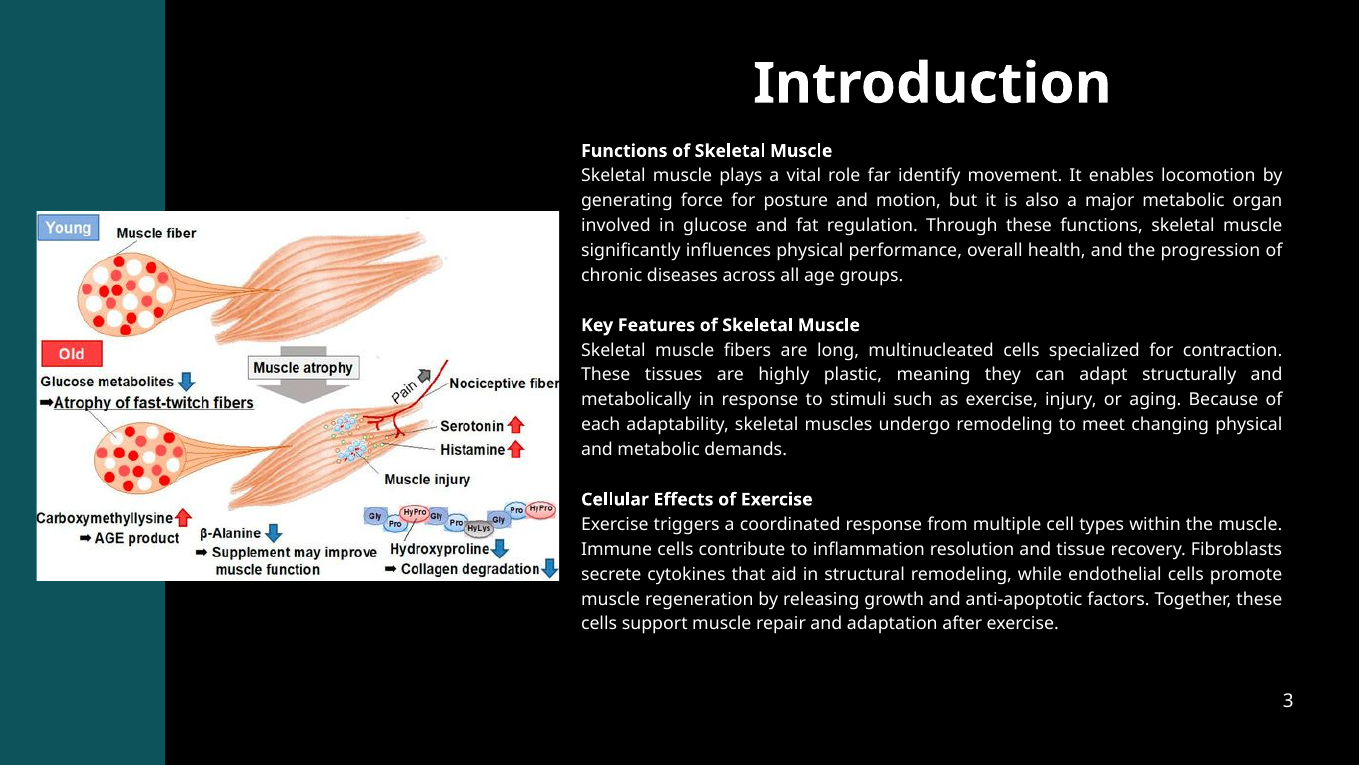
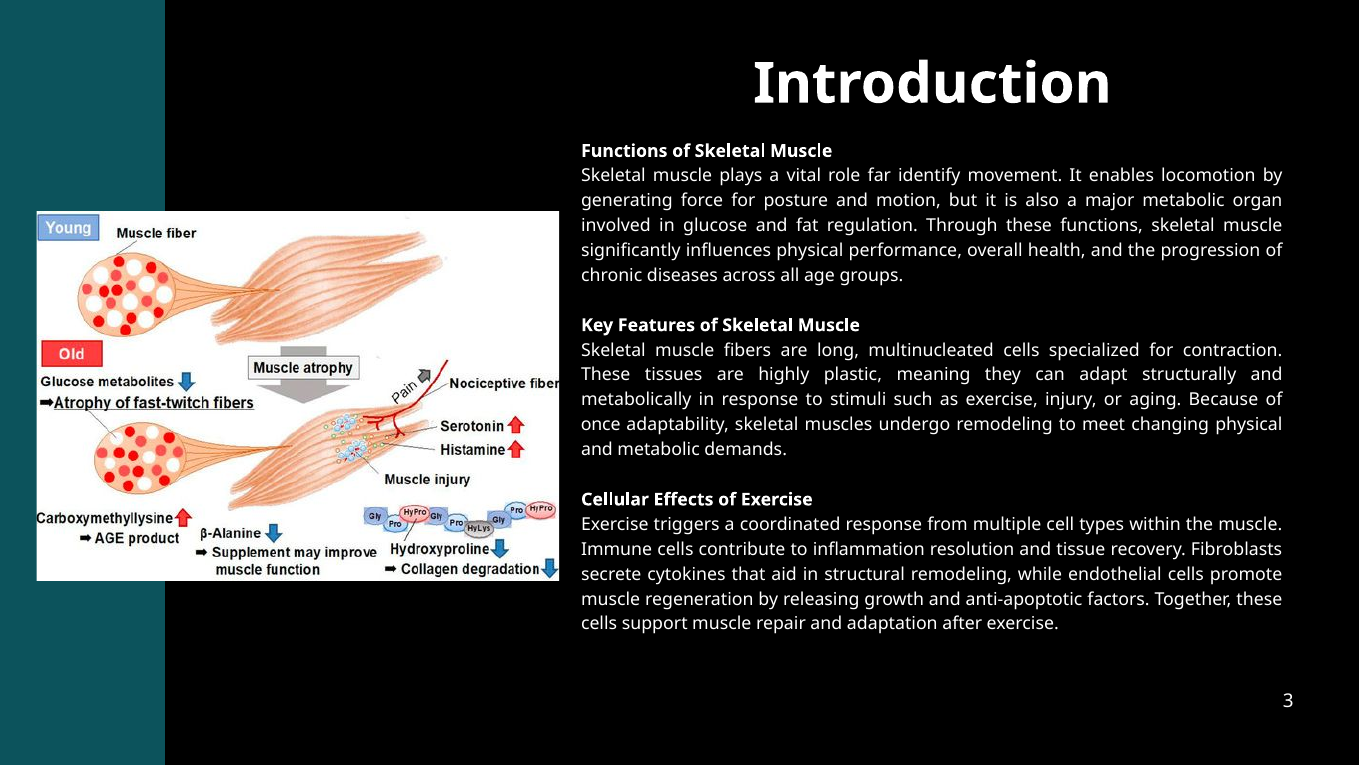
each: each -> once (601, 425)
